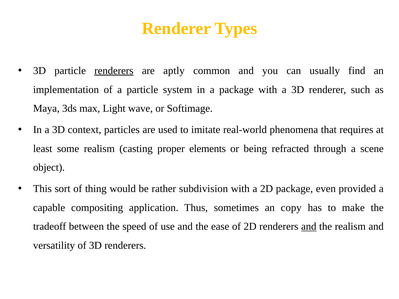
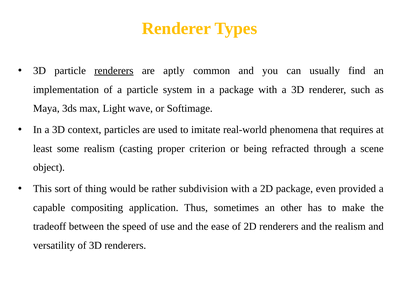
elements: elements -> criterion (207, 149)
copy: copy -> other (291, 208)
and underline: present -> none (309, 227)
